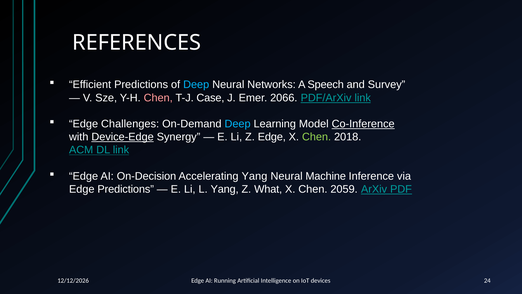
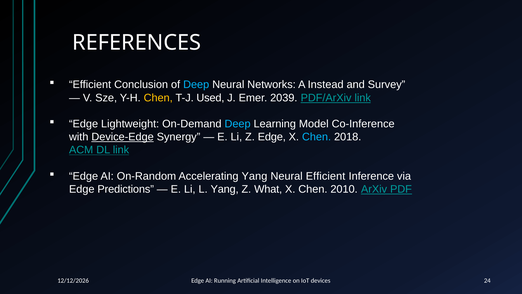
Efficient Predictions: Predictions -> Conclusion (141, 85)
Speech: Speech -> Instead (326, 85)
Chen colour: pink -> yellow (158, 98)
Case: Case -> Used (210, 98)
2066: 2066 -> 2039 (284, 98)
Challenges: Challenges -> Lightweight (130, 124)
Co-Inference underline: present -> none (363, 124)
Chen colour: light green -> light blue (317, 137)
On-Decision: On-Decision -> On-Random (146, 176)
Neural Machine: Machine -> Efficient (326, 176)
2059: 2059 -> 2010 (344, 189)
